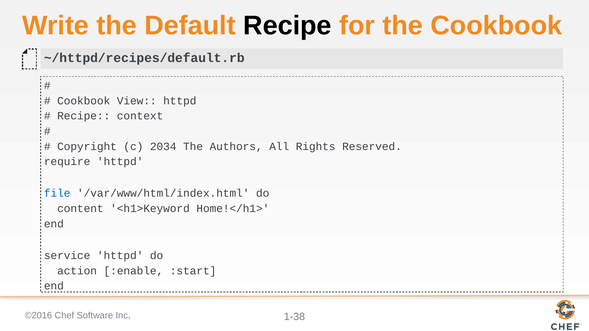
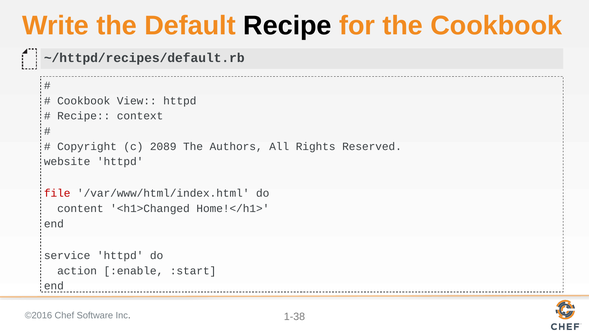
2034: 2034 -> 2089 (163, 147)
require: require -> website (67, 162)
file colour: blue -> red (57, 194)
<h1>Keyword: <h1>Keyword -> <h1>Changed (150, 209)
